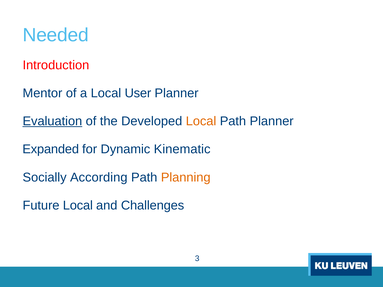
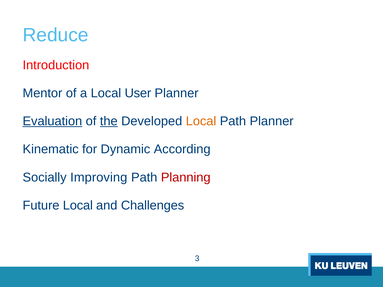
Needed: Needed -> Reduce (56, 35)
the underline: none -> present (109, 121)
Expanded: Expanded -> Kinematic (51, 149)
Kinematic: Kinematic -> According (182, 149)
According: According -> Improving (99, 177)
Planning colour: orange -> red (186, 177)
